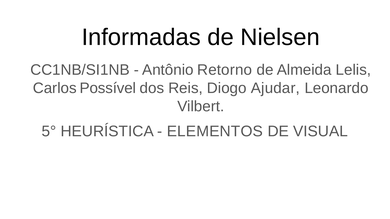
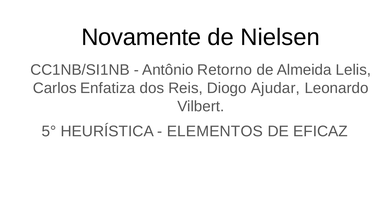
Informadas: Informadas -> Novamente (141, 37)
Possível: Possível -> Enfatiza (108, 88)
VISUAL: VISUAL -> EFICAZ (321, 132)
